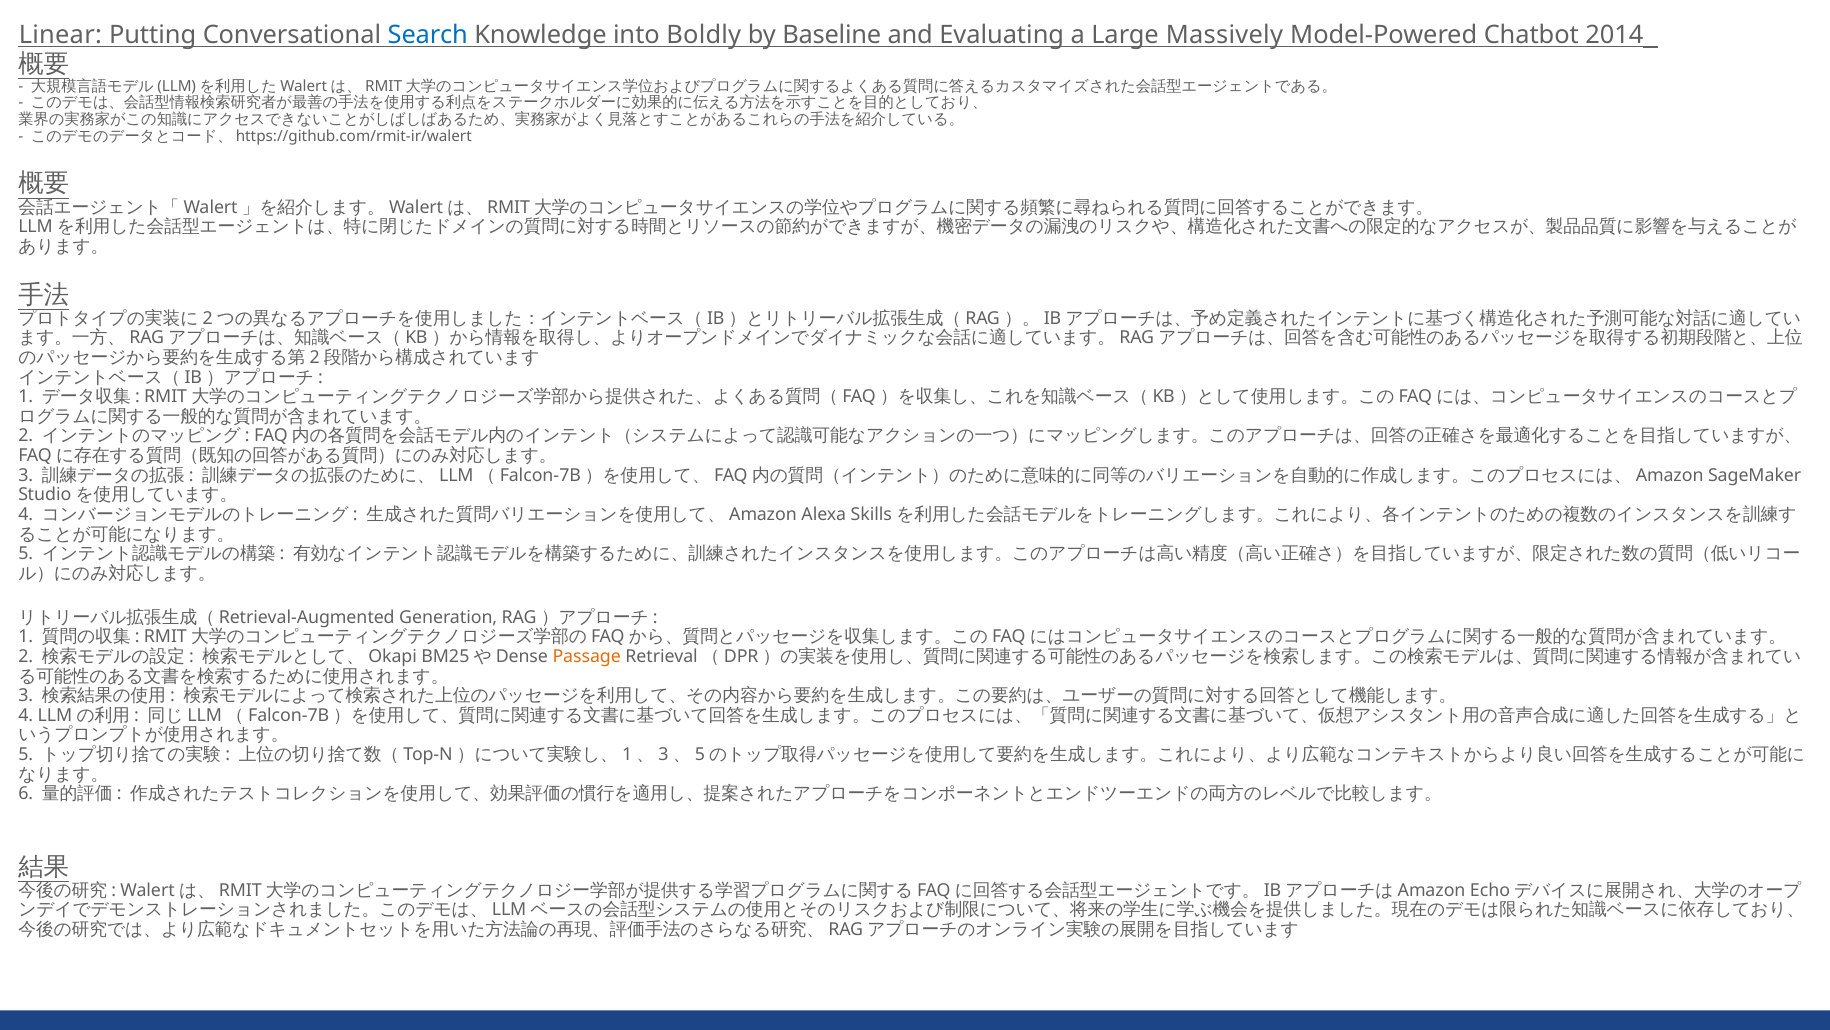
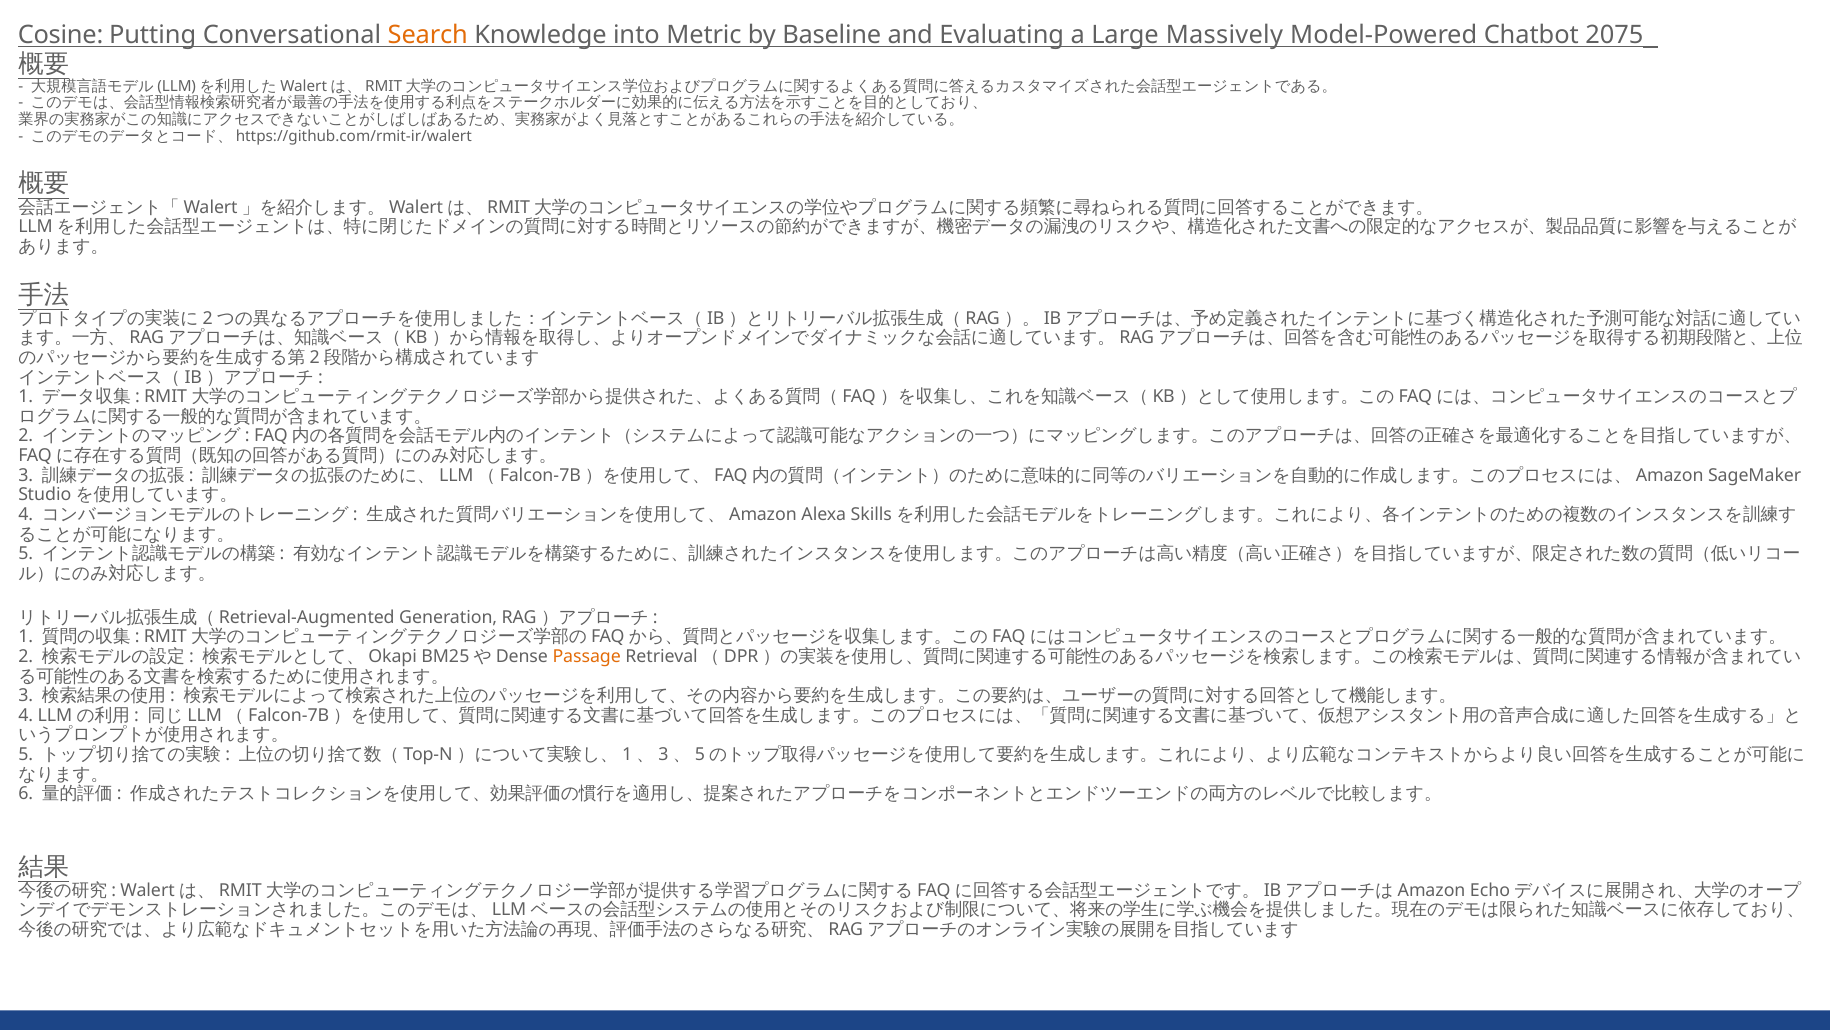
Linear: Linear -> Cosine (61, 35)
Search colour: blue -> orange (428, 35)
Boldly: Boldly -> Metric (704, 35)
2014: 2014 -> 2075 (1614, 35)
